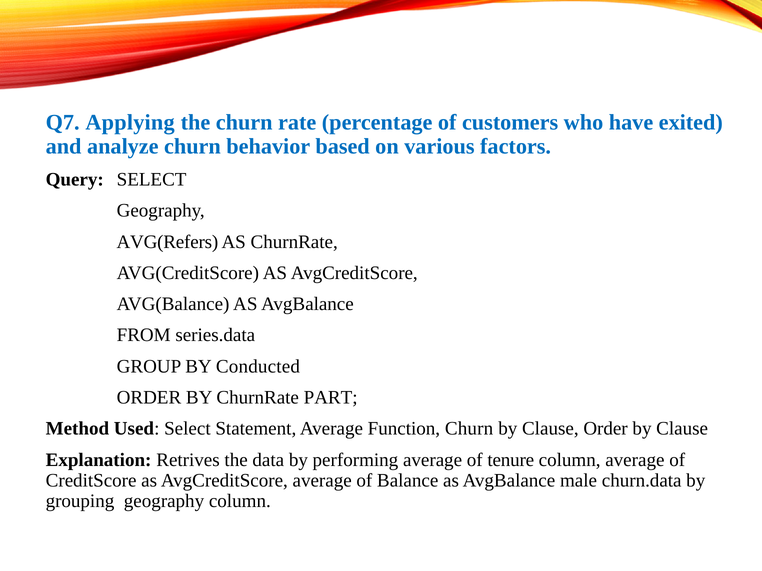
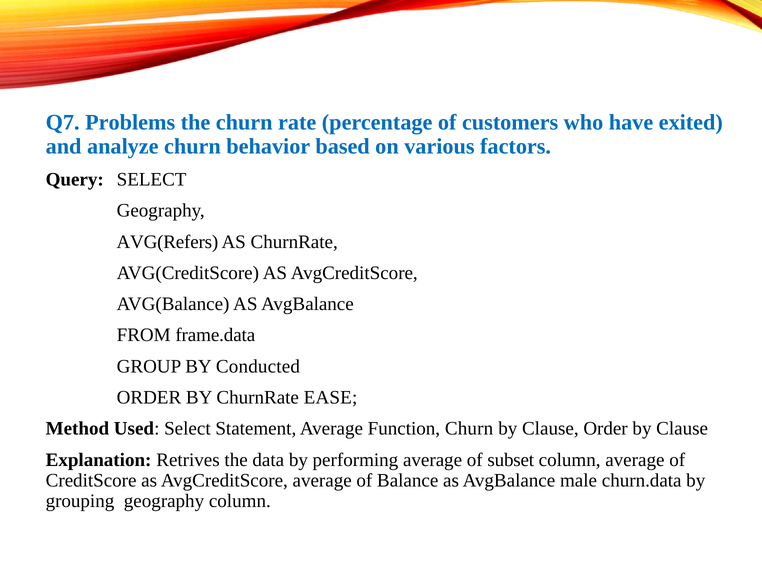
Applying: Applying -> Problems (130, 123)
series.data: series.data -> frame.data (215, 335)
PART: PART -> EASE (331, 398)
tenure: tenure -> subset (511, 460)
